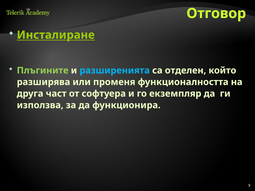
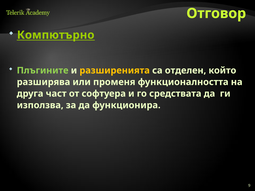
Инсталиране: Инсталиране -> Компютърно (56, 35)
разширенията colour: light blue -> yellow (115, 71)
екземпляр: екземпляр -> средствата (175, 94)
